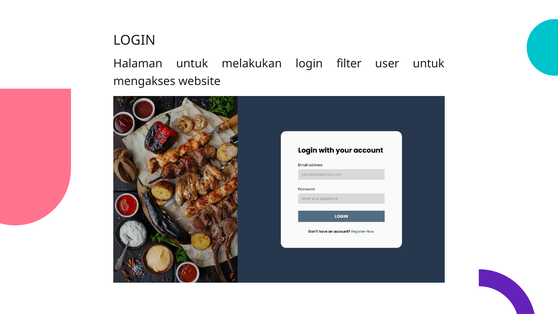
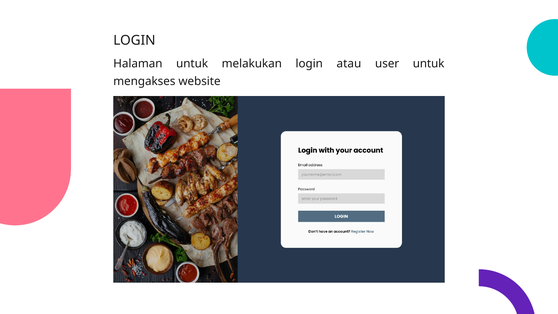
filter: filter -> atau (349, 64)
